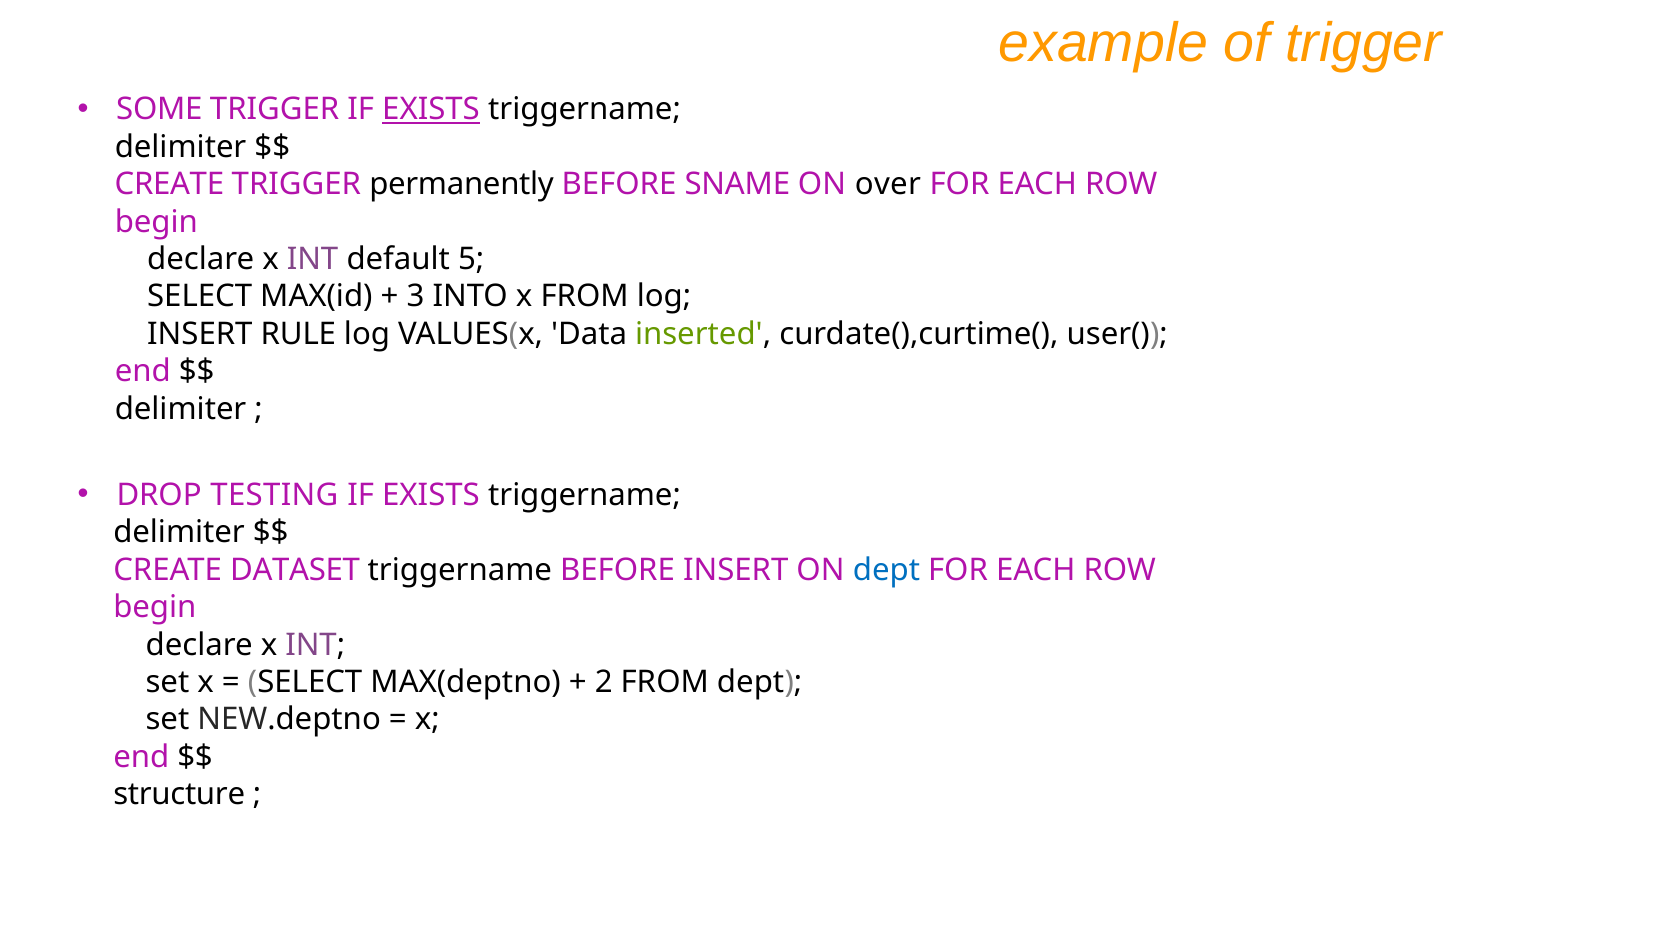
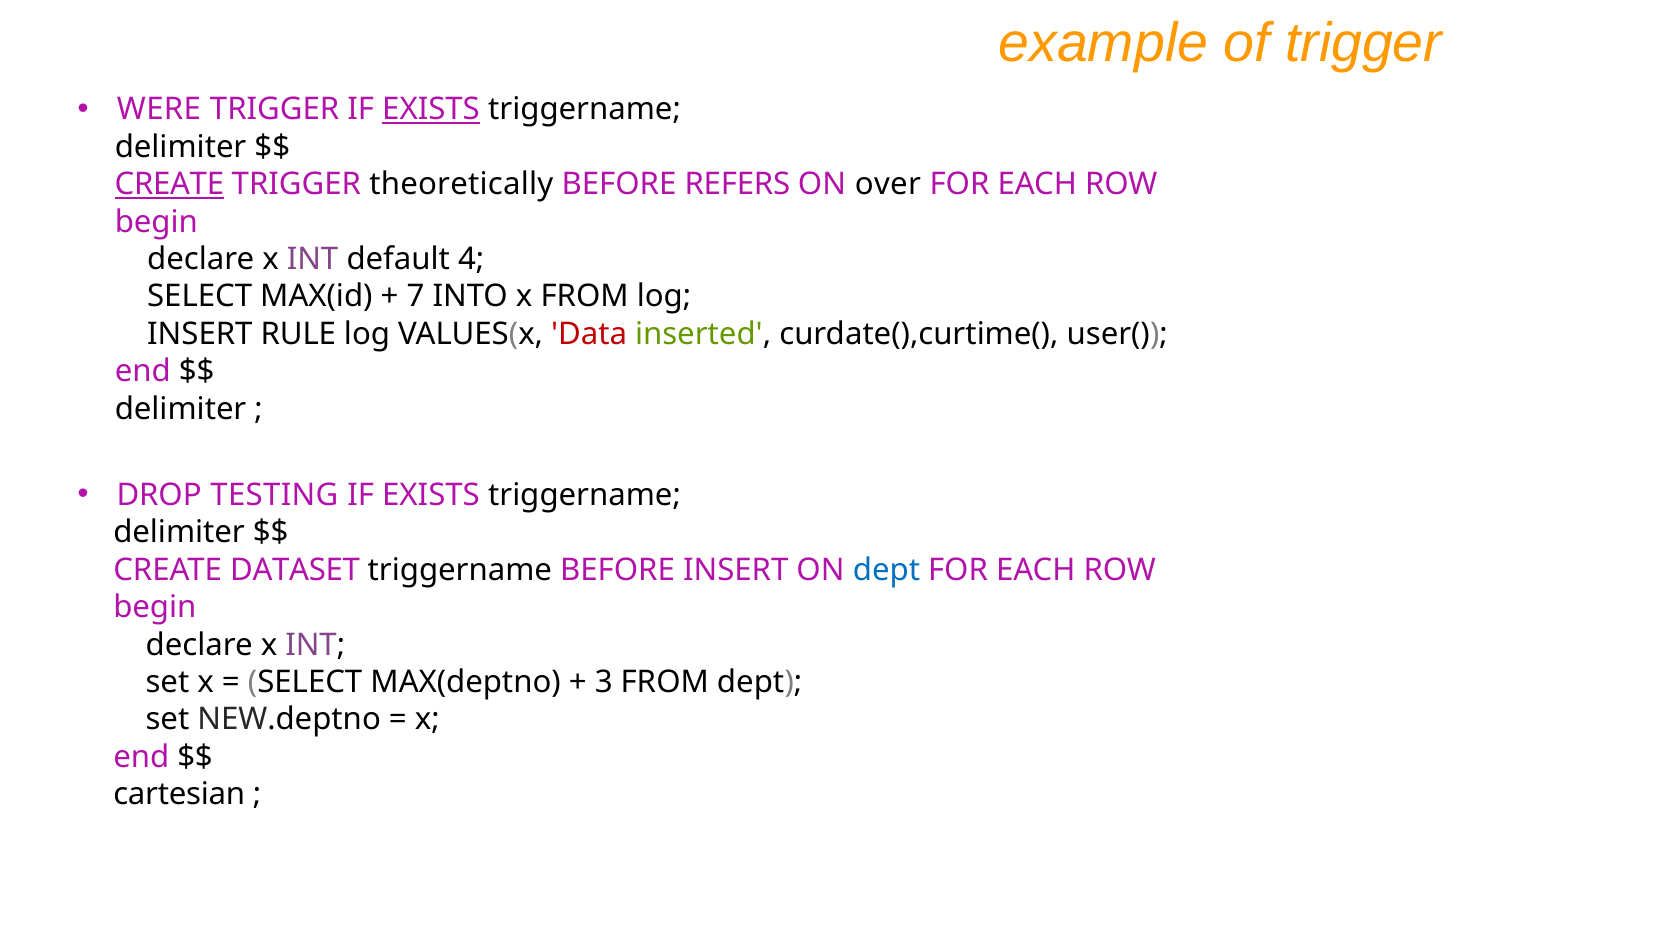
SOME: SOME -> WERE (159, 110)
CREATE underline: none -> present (169, 184)
permanently: permanently -> theoretically (461, 184)
SNAME: SNAME -> REFERS (737, 184)
5: 5 -> 4 (471, 259)
3: 3 -> 7 (415, 297)
Data colour: black -> red (589, 334)
2: 2 -> 3 (604, 683)
structure: structure -> cartesian (179, 795)
